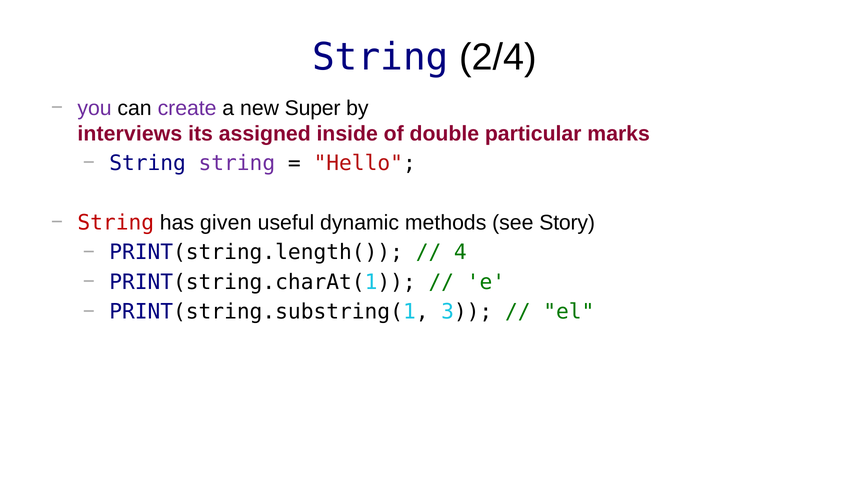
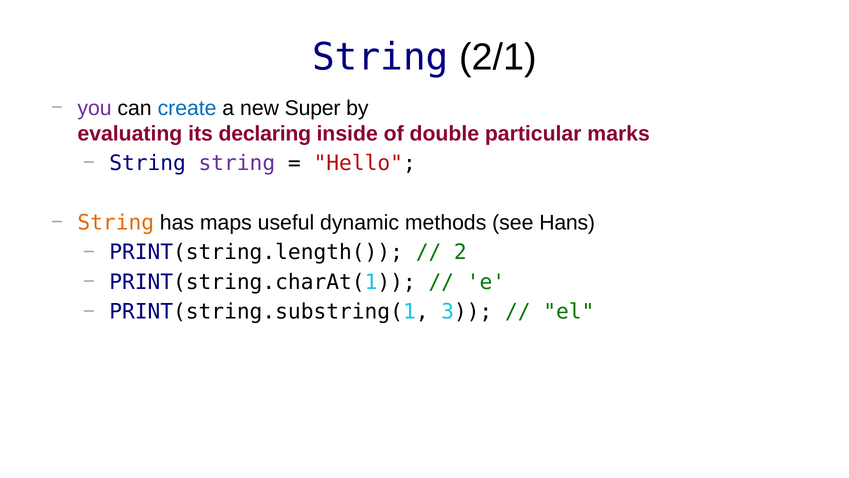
2/4: 2/4 -> 2/1 (498, 57)
create colour: purple -> blue (187, 108)
interviews: interviews -> evaluating (130, 133)
assigned: assigned -> declaring (265, 133)
String colour: red -> orange (116, 223)
given: given -> maps (226, 223)
Story: Story -> Hans (567, 223)
4: 4 -> 2 (460, 252)
